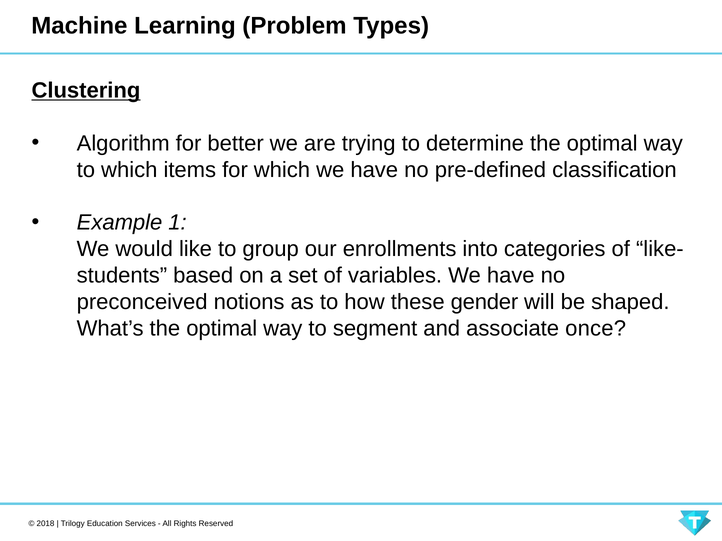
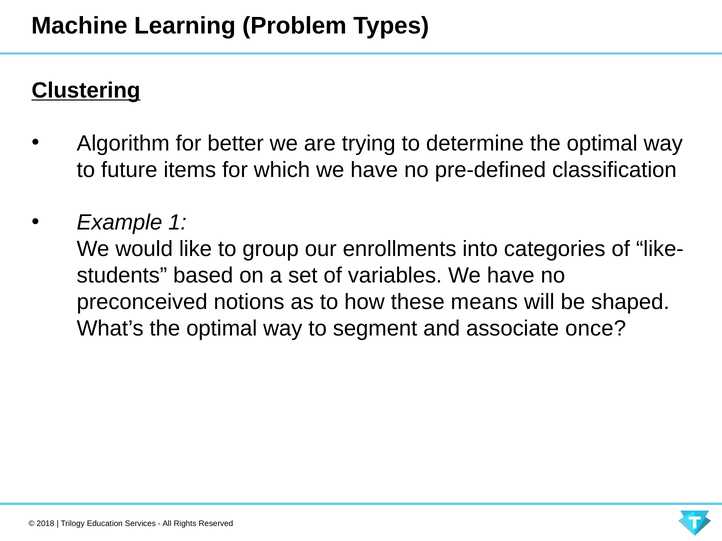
to which: which -> future (129, 170)
gender: gender -> means (484, 302)
